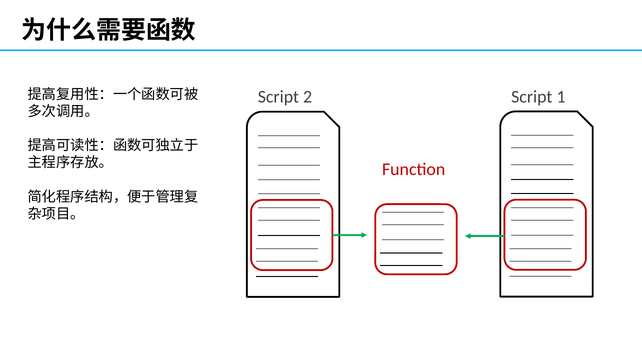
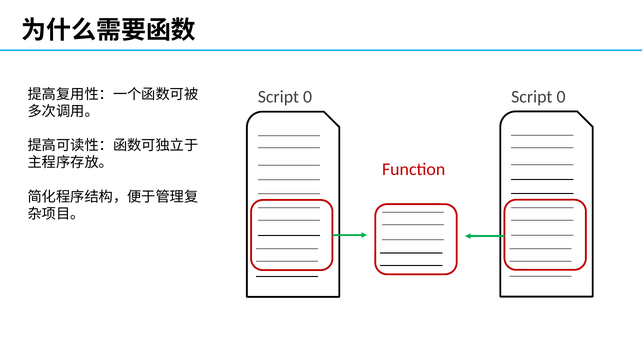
2: 2 -> 0 (308, 97)
1: 1 -> 0 (561, 97)
